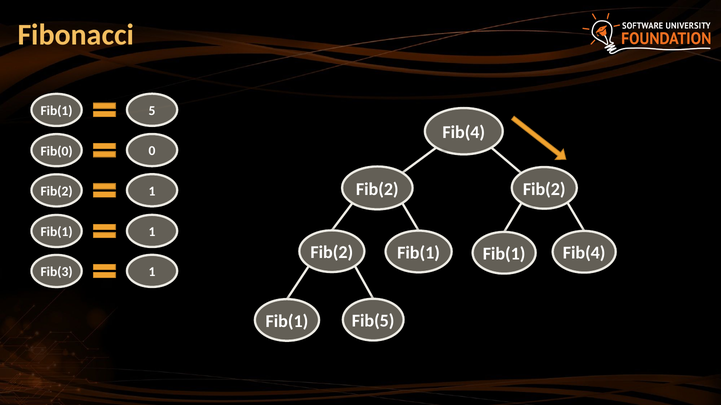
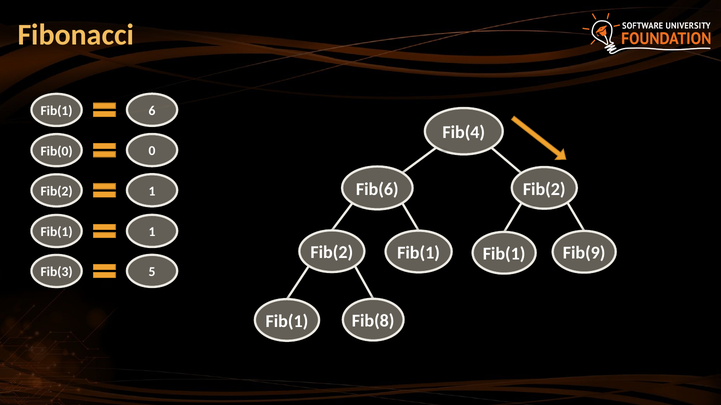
5: 5 -> 6 (152, 111)
Fib(2: Fib(2 -> Fib(6 (377, 189)
Fib(1 Fib(4: Fib(4 -> Fib(9 (584, 253)
Fib(3 1: 1 -> 5 (152, 272)
Fib(5: Fib(5 -> Fib(8 (373, 321)
